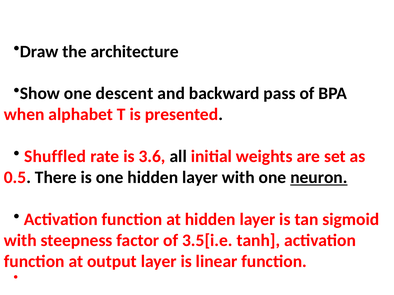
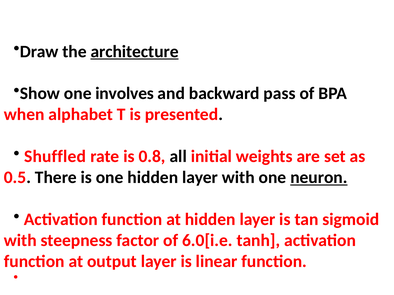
architecture underline: none -> present (135, 52)
descent: descent -> involves (125, 94)
3.6: 3.6 -> 0.8 (152, 157)
3.5[i.e: 3.5[i.e -> 6.0[i.e (207, 241)
